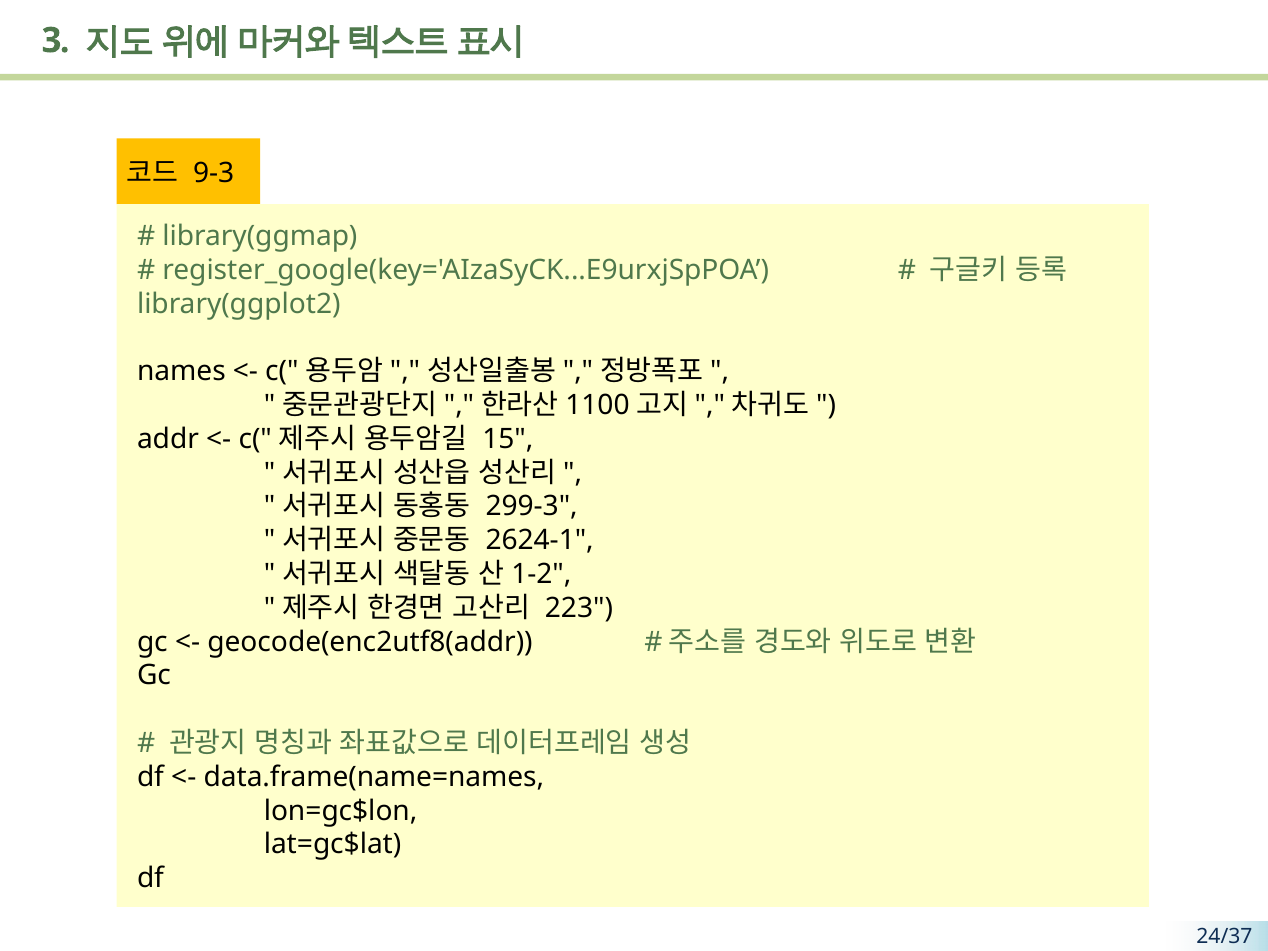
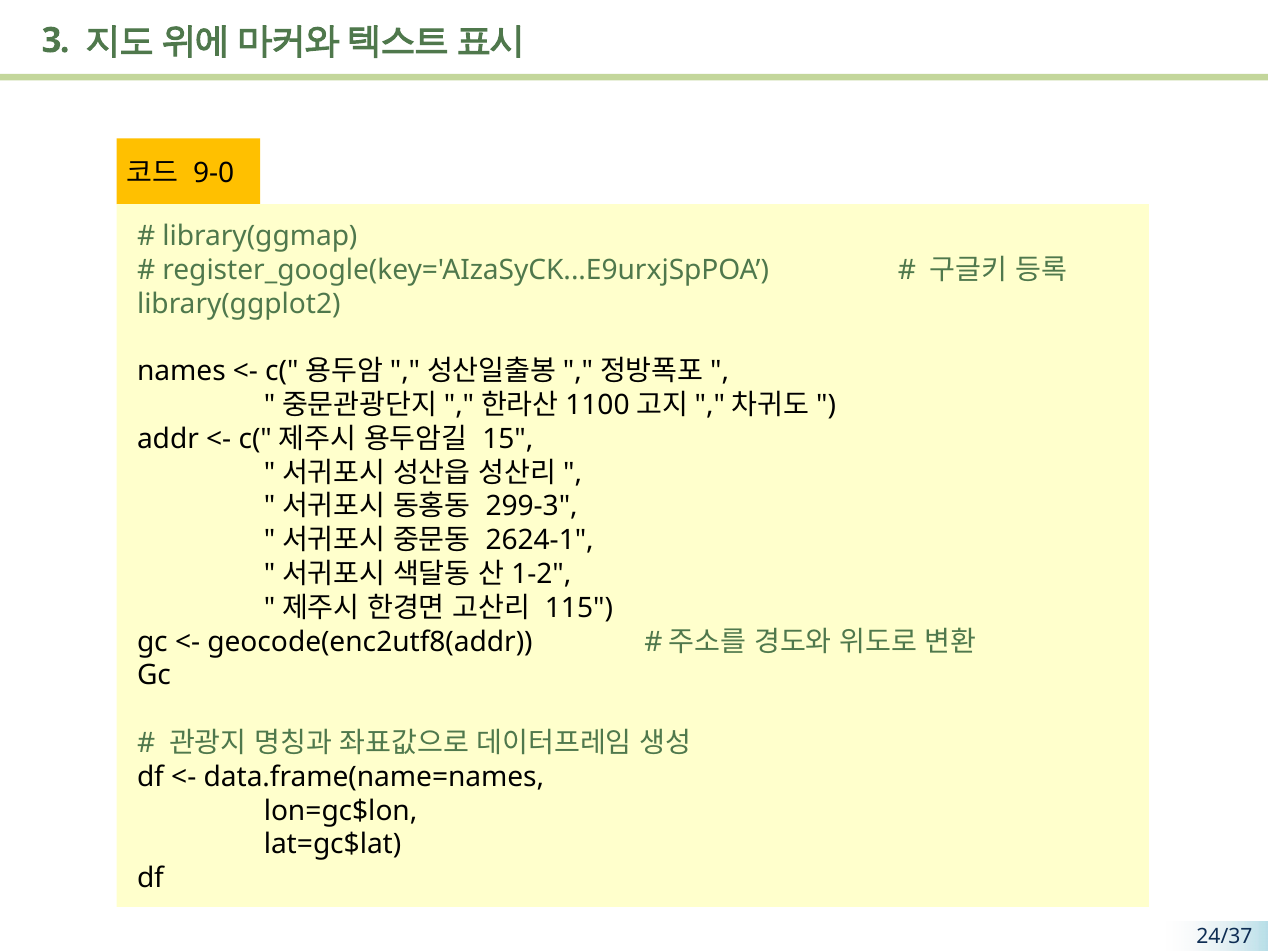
9-3: 9-3 -> 9-0 (214, 173)
223: 223 -> 115 (579, 608)
